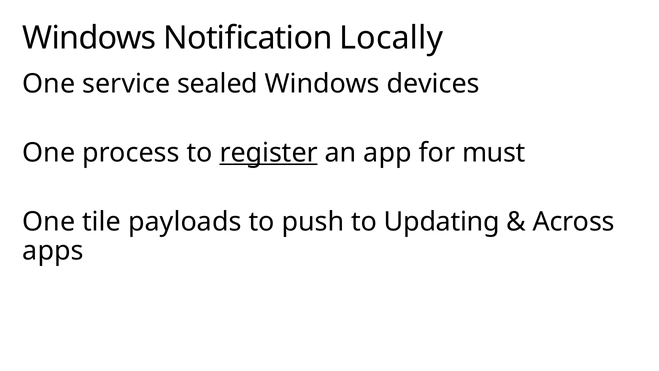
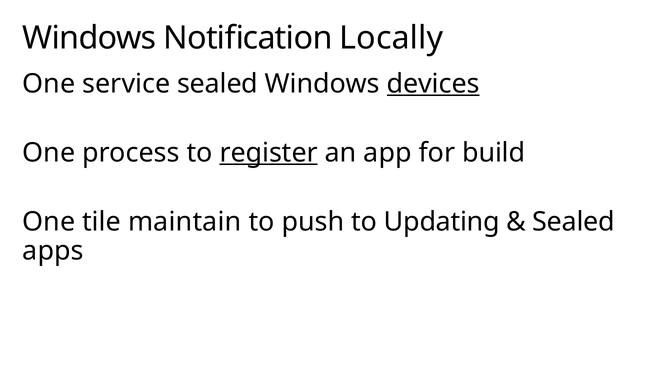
devices underline: none -> present (433, 84)
must: must -> build (494, 153)
payloads: payloads -> maintain (185, 221)
Across: Across -> Sealed (574, 221)
